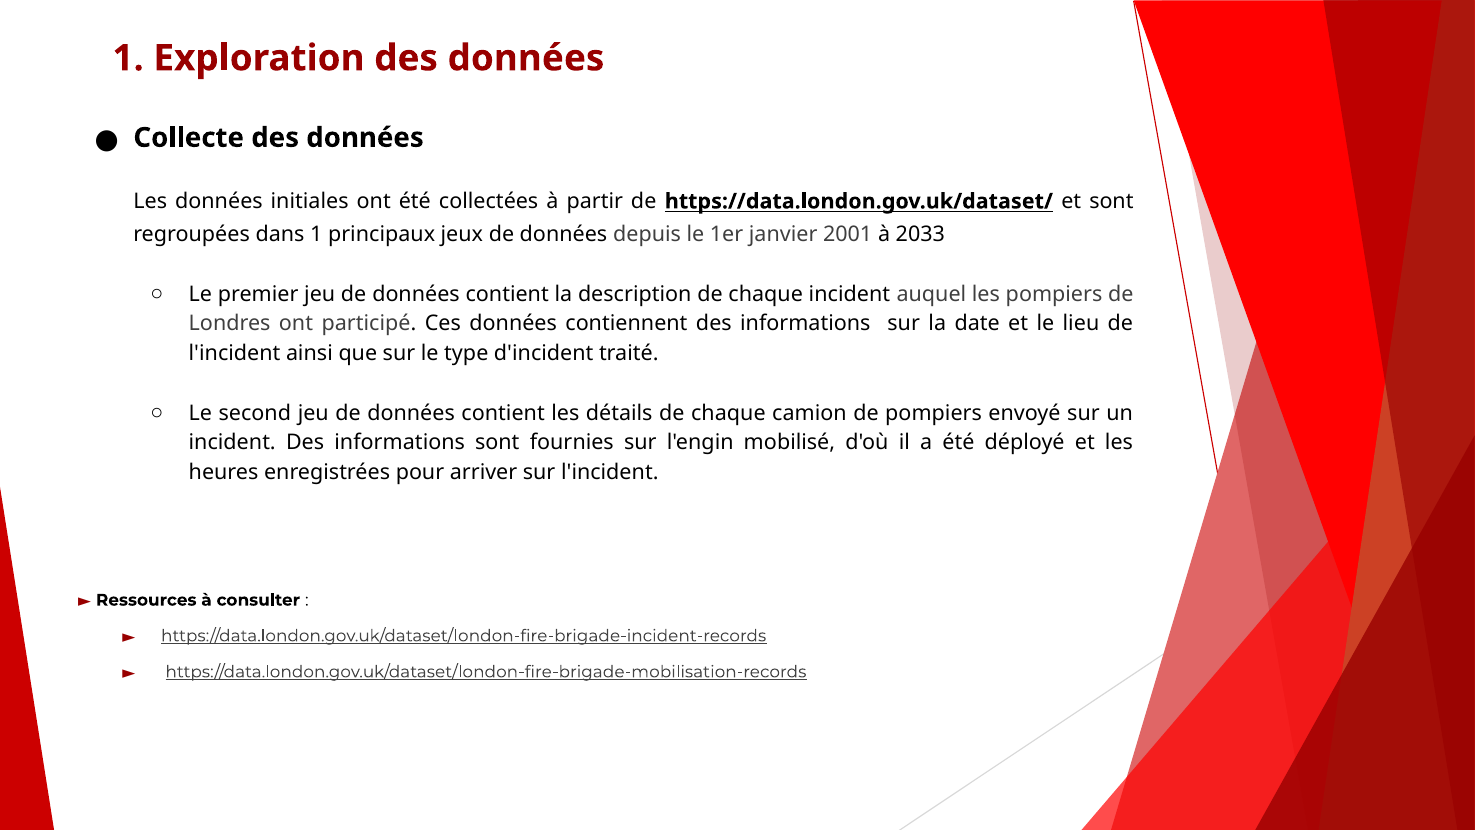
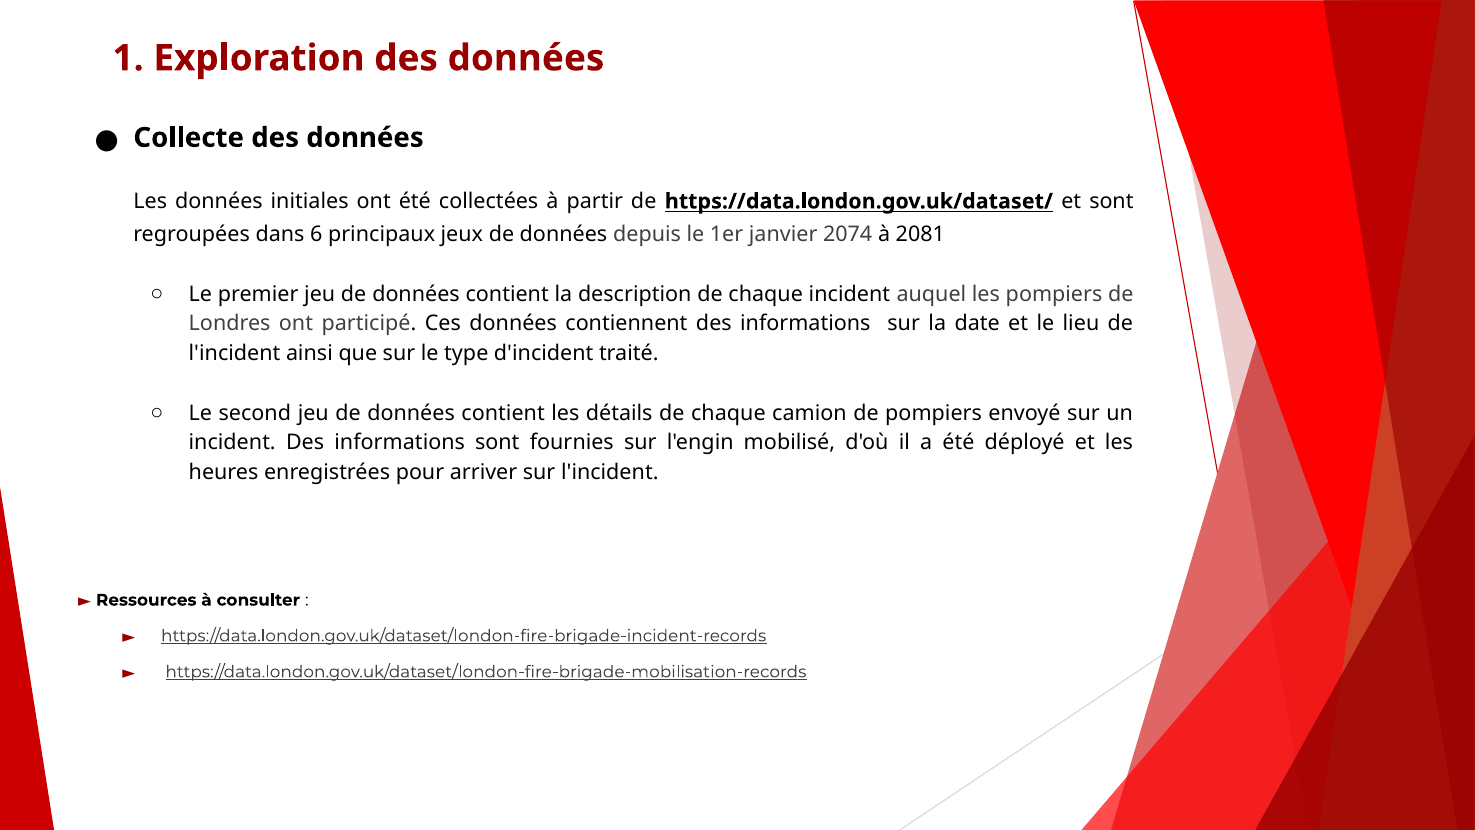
dans 1: 1 -> 6 (316, 234)
2001: 2001 -> 2074 (848, 234)
2033: 2033 -> 2081 (920, 234)
